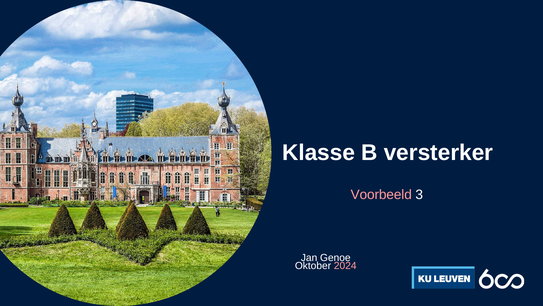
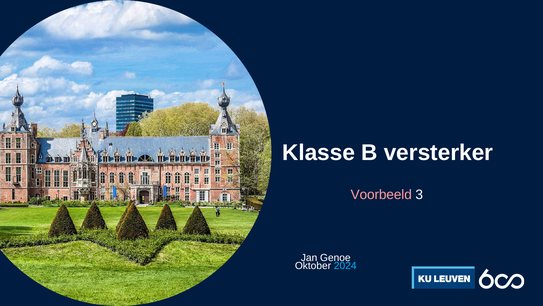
2024 colour: pink -> light blue (345, 265)
